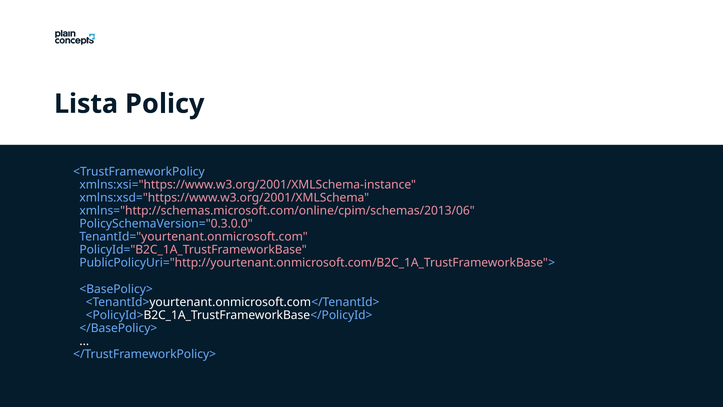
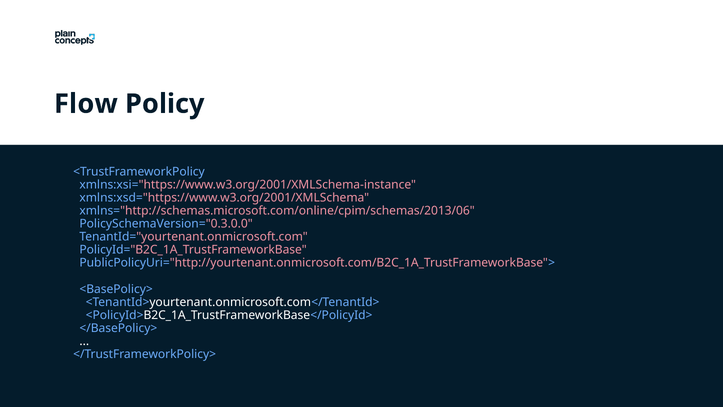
Lista: Lista -> Flow (86, 104)
